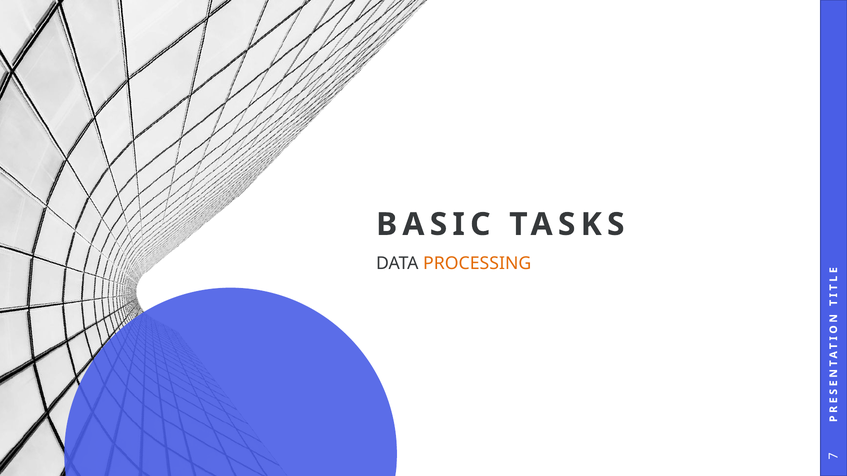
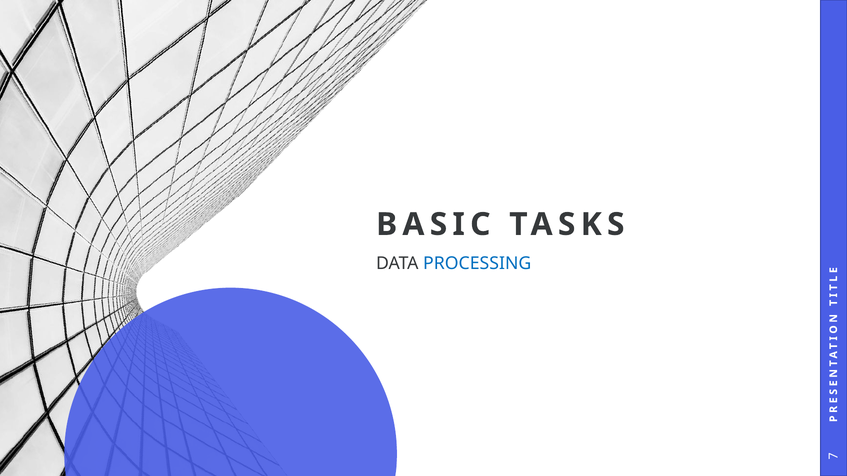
PROCESSING colour: orange -> blue (477, 263)
